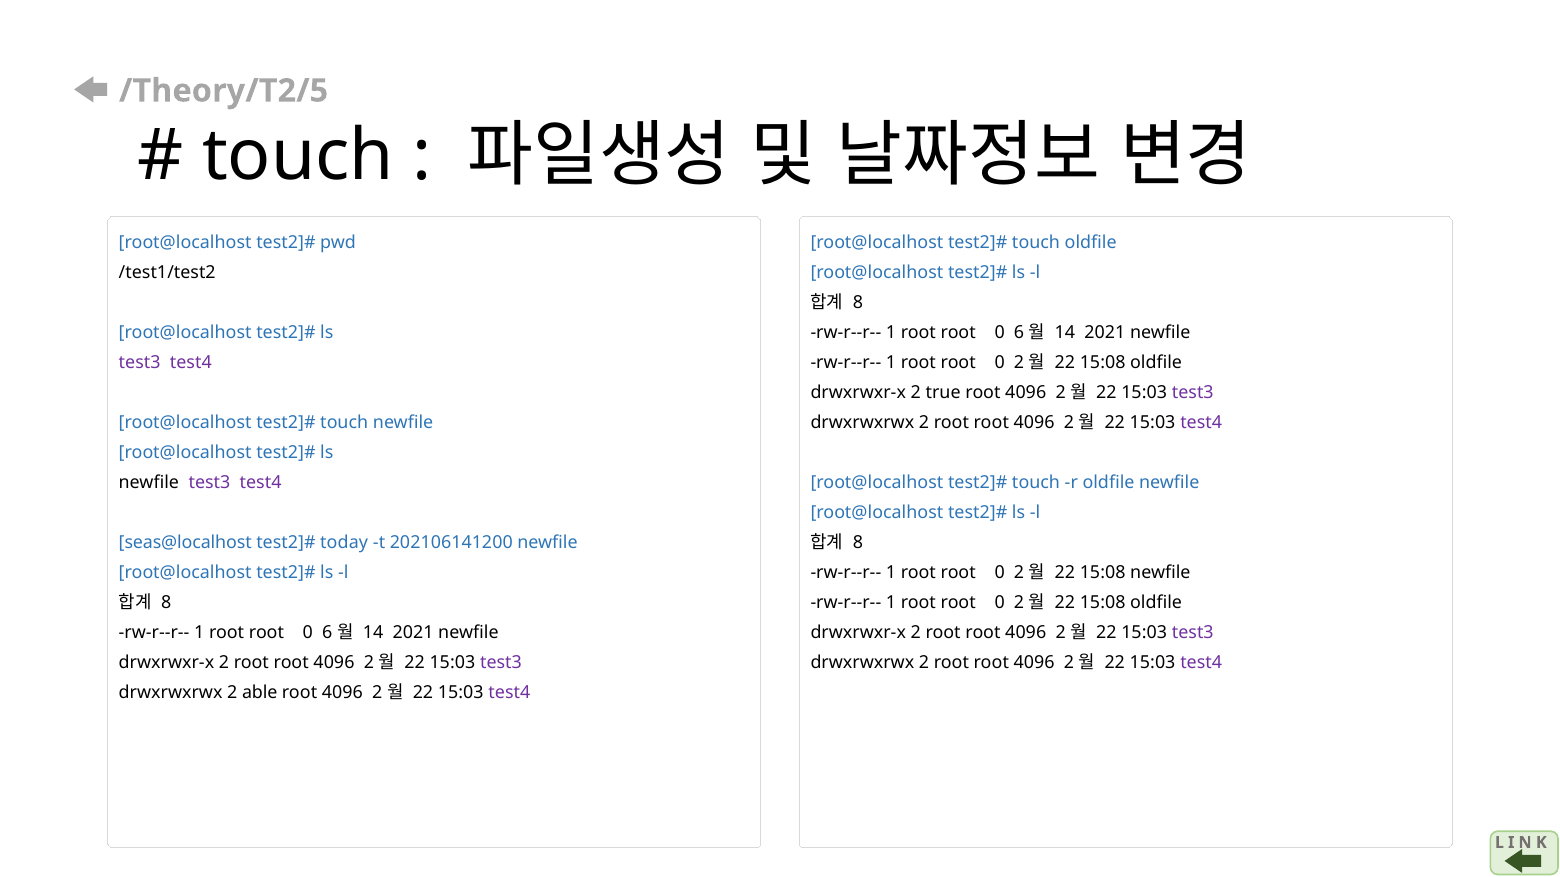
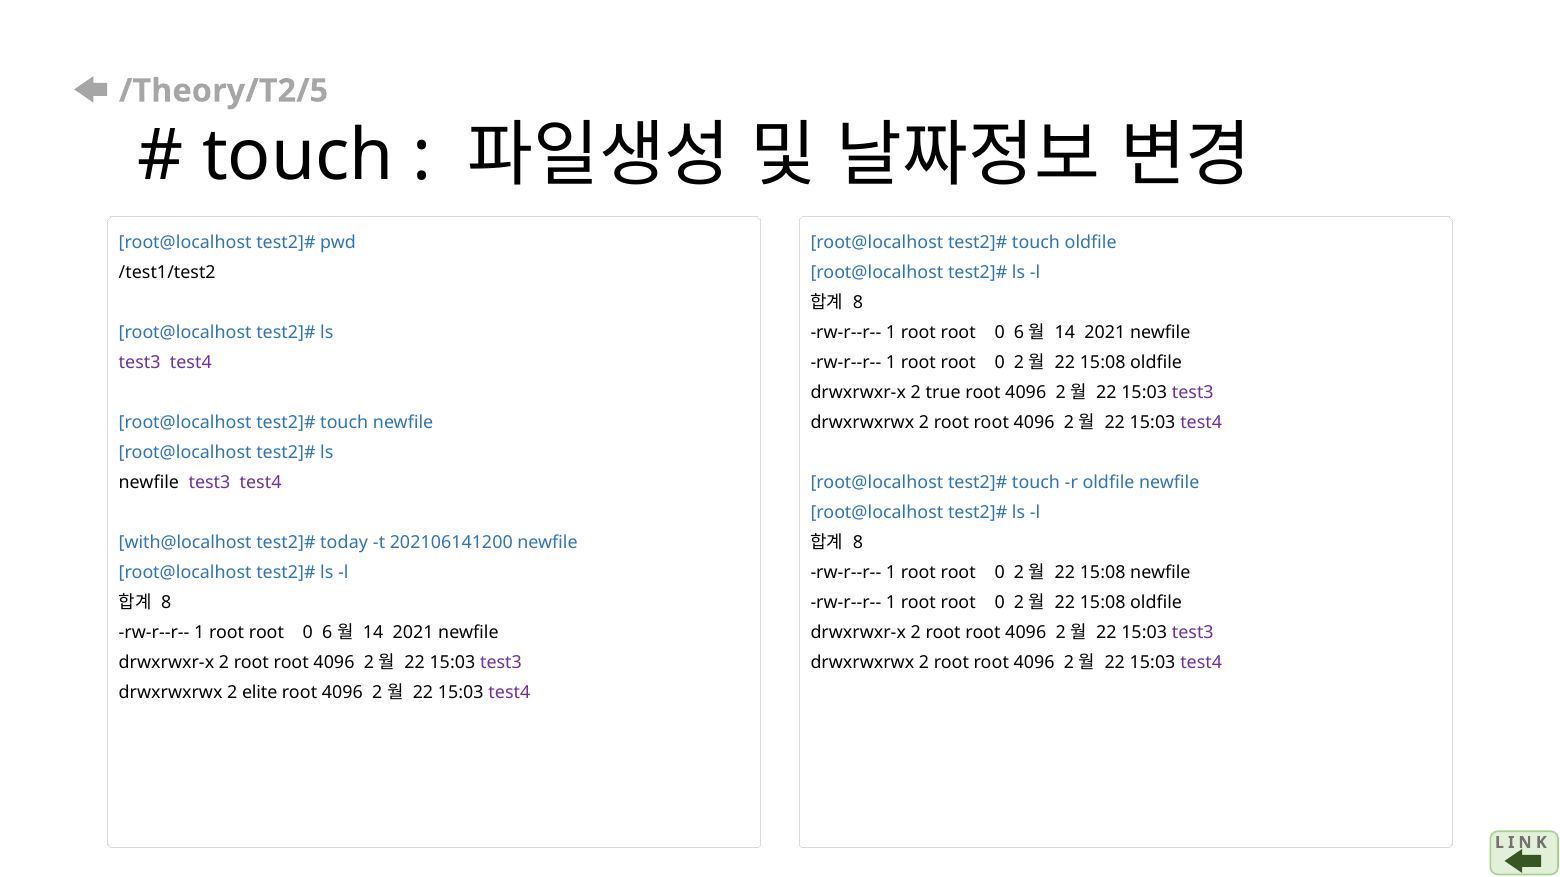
seas@localhost: seas@localhost -> with@localhost (185, 543)
able: able -> elite (260, 693)
